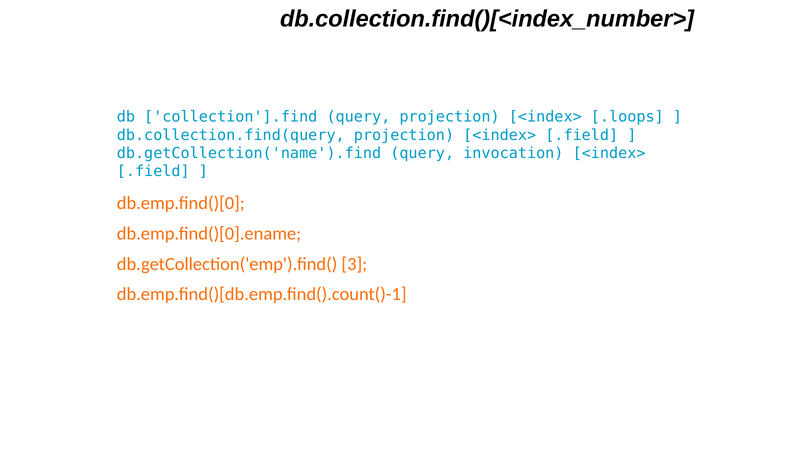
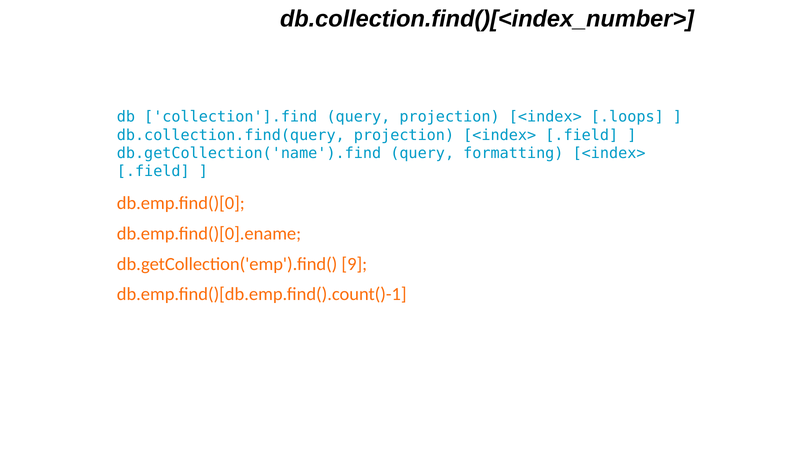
invocation: invocation -> formatting (513, 153)
3: 3 -> 9 (354, 264)
